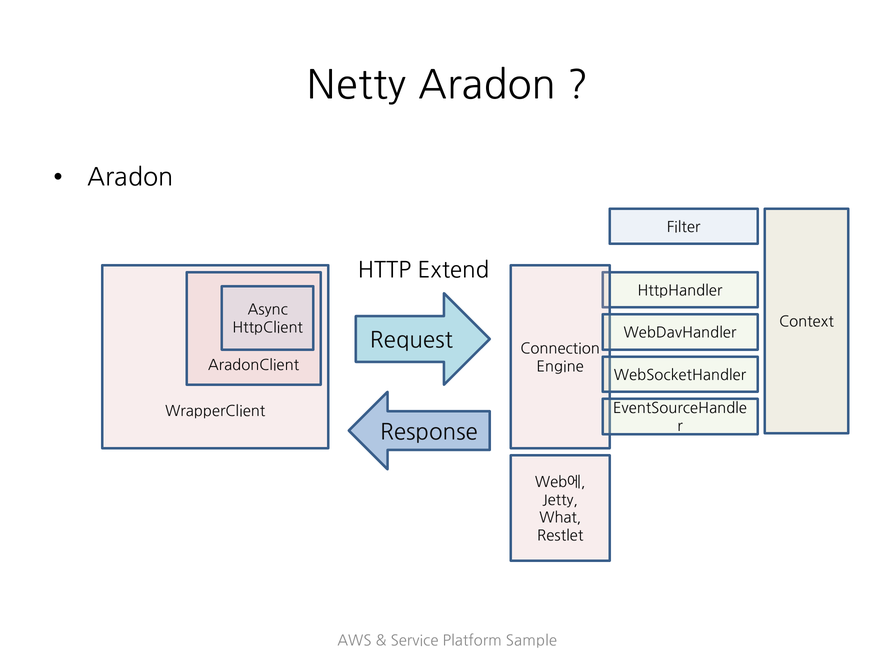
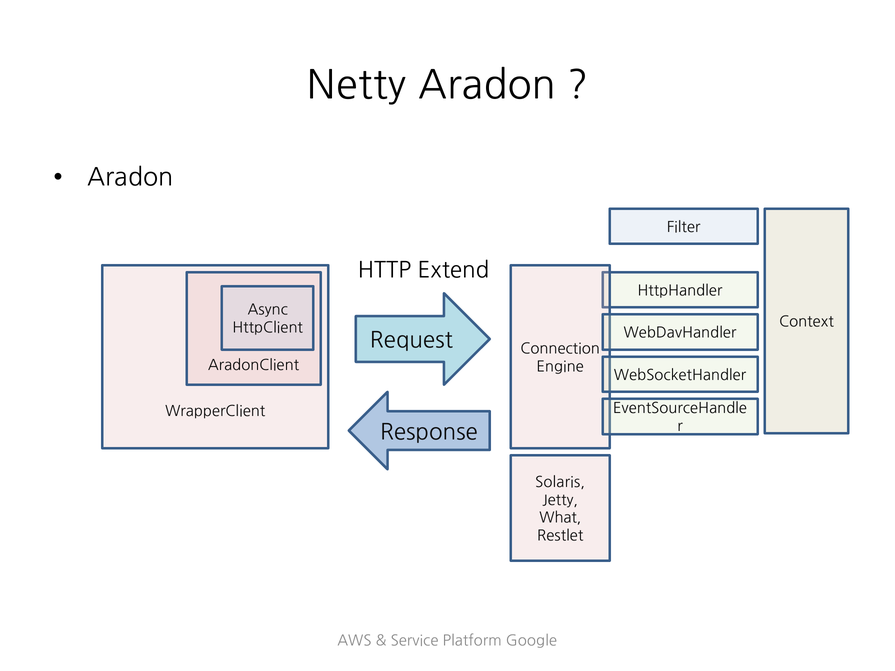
Web에: Web에 -> Solaris (560, 482)
Sample: Sample -> Google (531, 641)
